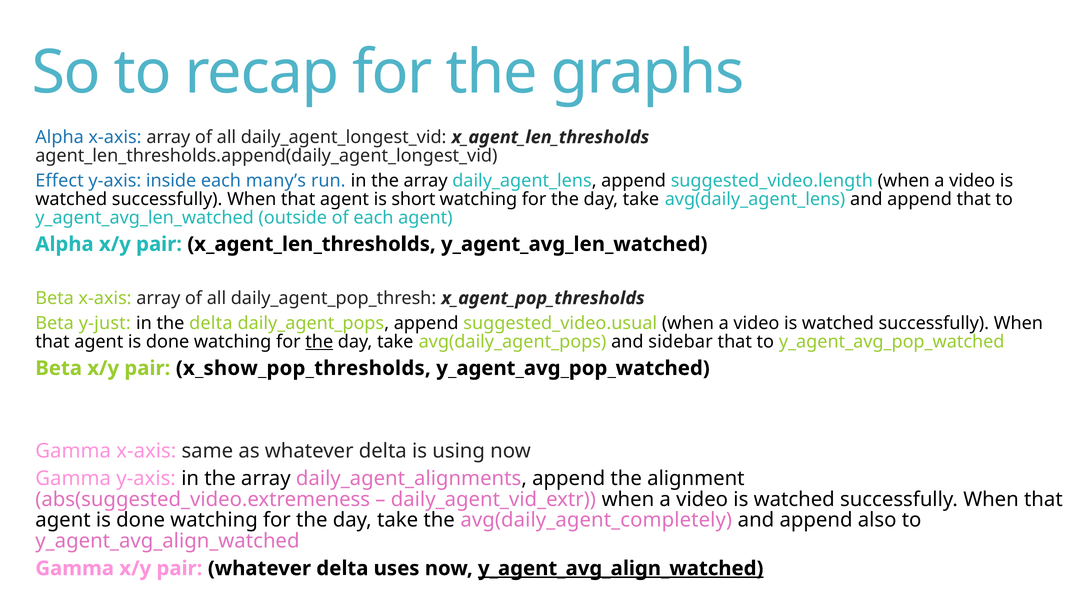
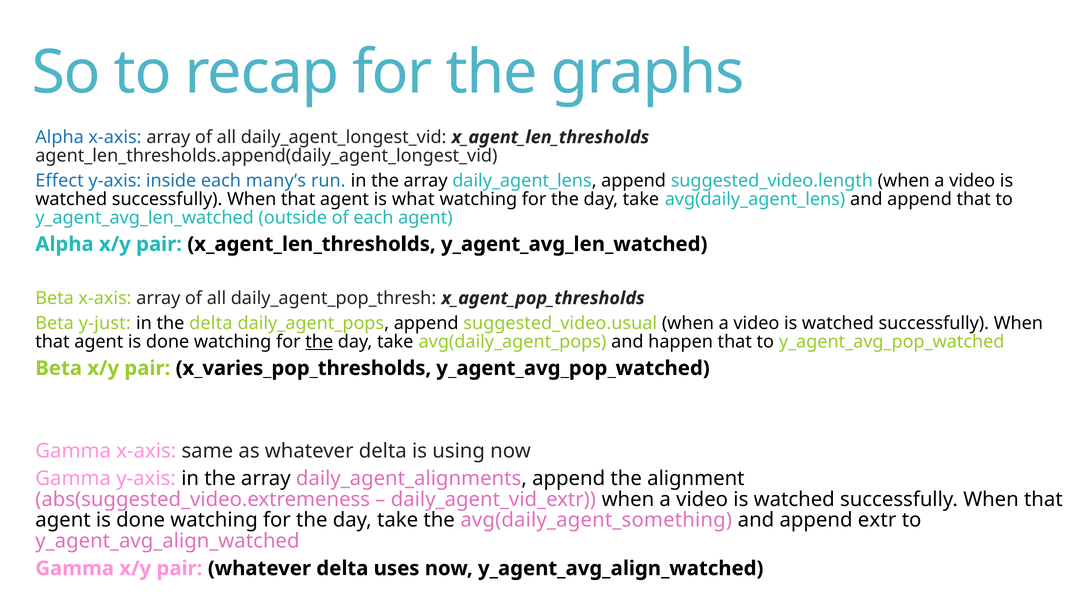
short: short -> what (413, 199)
sidebar: sidebar -> happen (681, 342)
x_show_pop_thresholds: x_show_pop_thresholds -> x_varies_pop_thresholds (303, 368)
avg(daily_agent_completely: avg(daily_agent_completely -> avg(daily_agent_something (596, 520)
also: also -> extr (877, 520)
y_agent_avg_align_watched underline: present -> none (621, 568)
